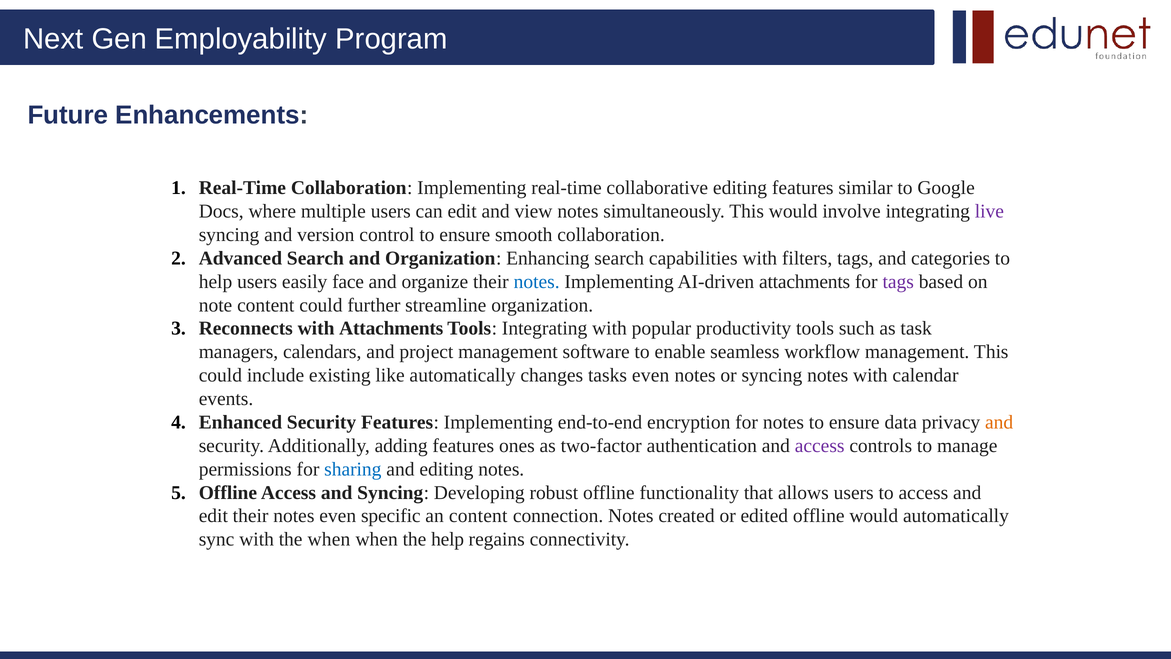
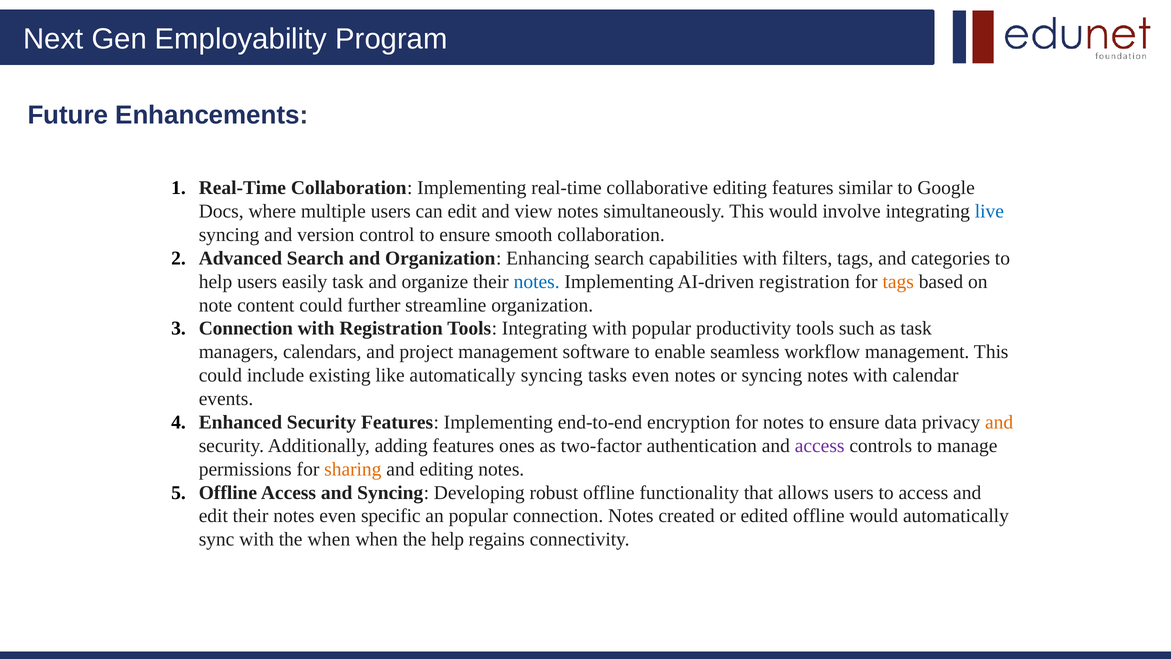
live colour: purple -> blue (989, 211)
easily face: face -> task (348, 282)
AI-driven attachments: attachments -> registration (804, 282)
tags colour: purple -> orange (898, 282)
Reconnects: Reconnects -> Connection (246, 328)
with Attachments: Attachments -> Registration (391, 328)
automatically changes: changes -> syncing (552, 375)
sharing colour: blue -> orange (353, 469)
an content: content -> popular (478, 516)
